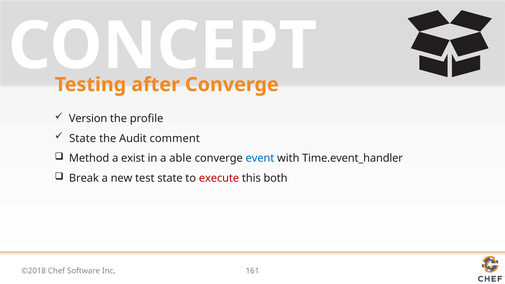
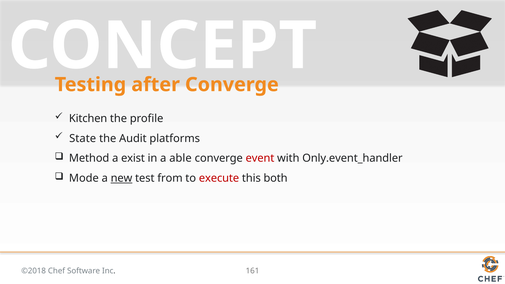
Version: Version -> Kitchen (88, 119)
comment: comment -> platforms (175, 138)
event colour: blue -> red (260, 158)
Time.event_handler: Time.event_handler -> Only.event_handler (352, 158)
Break: Break -> Mode (84, 178)
new underline: none -> present (121, 178)
test state: state -> from (170, 178)
